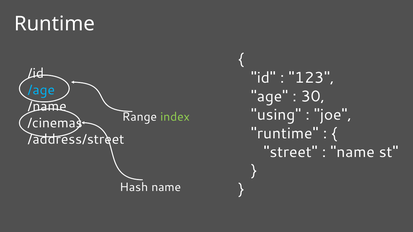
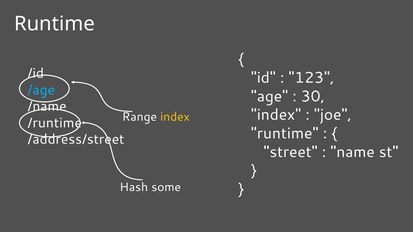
using: using -> index (276, 115)
index colour: light green -> yellow (175, 117)
/cinemas: /cinemas -> /runtime (55, 123)
Hash name: name -> some (166, 187)
